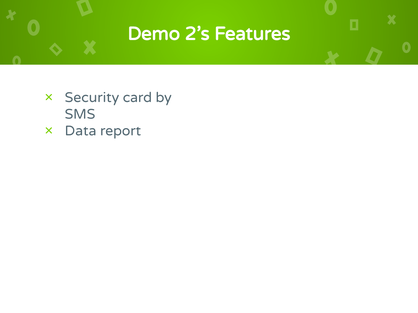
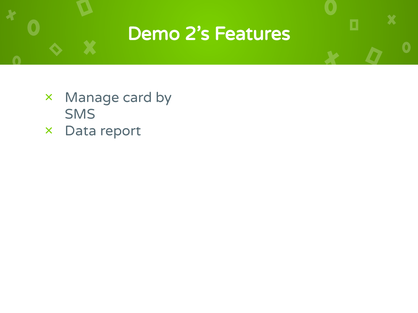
Security: Security -> Manage (92, 98)
